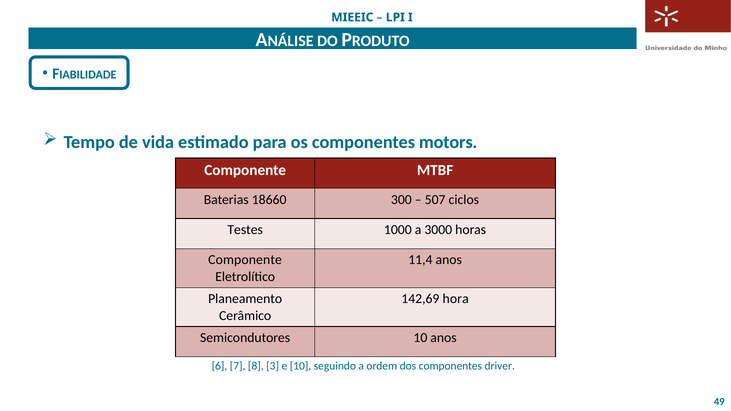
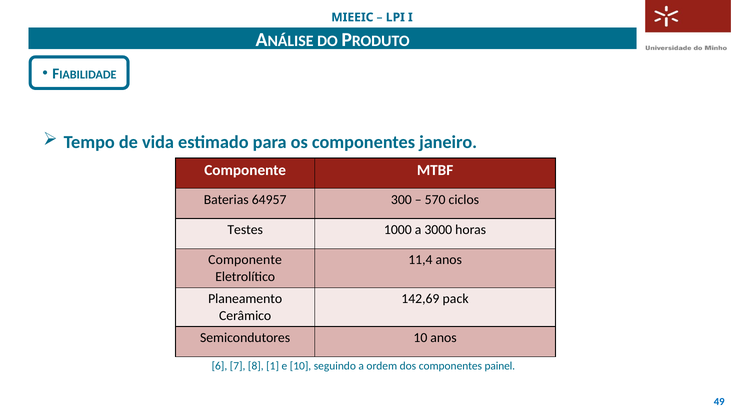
motors: motors -> janeiro (448, 142)
18660: 18660 -> 64957 (269, 200)
507: 507 -> 570 (435, 200)
hora: hora -> pack (456, 299)
3: 3 -> 1 (273, 366)
driver: driver -> painel (500, 366)
